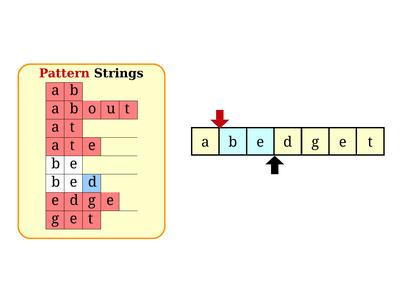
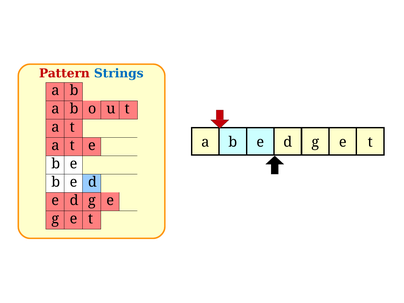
Strings colour: black -> blue (119, 73)
